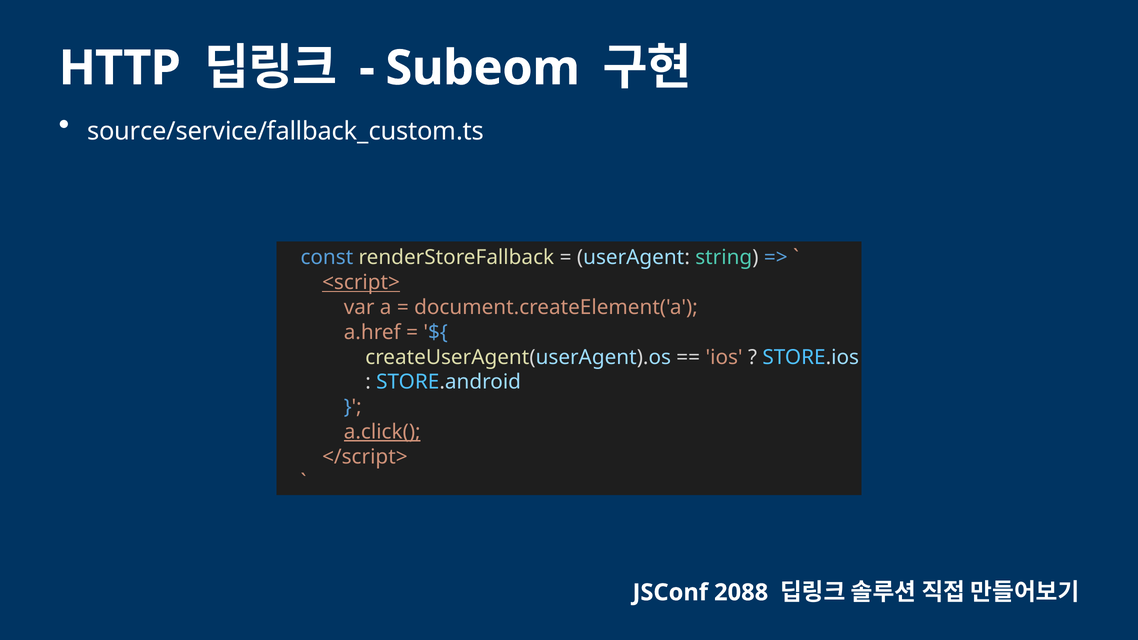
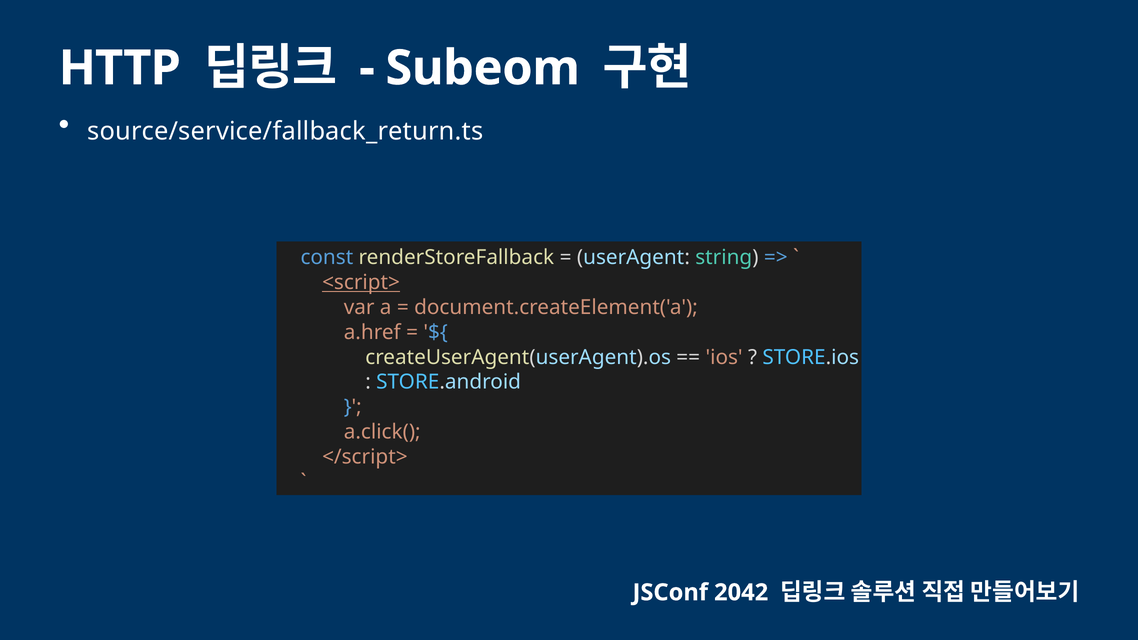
source/service/fallback_custom.ts: source/service/fallback_custom.ts -> source/service/fallback_return.ts (285, 131)
a.click( underline: present -> none (382, 432)
2088: 2088 -> 2042 (741, 593)
